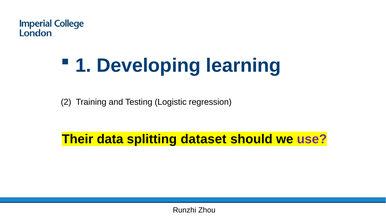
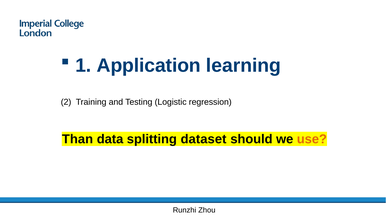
Developing: Developing -> Application (149, 66)
Their: Their -> Than (78, 139)
use colour: purple -> orange (312, 139)
